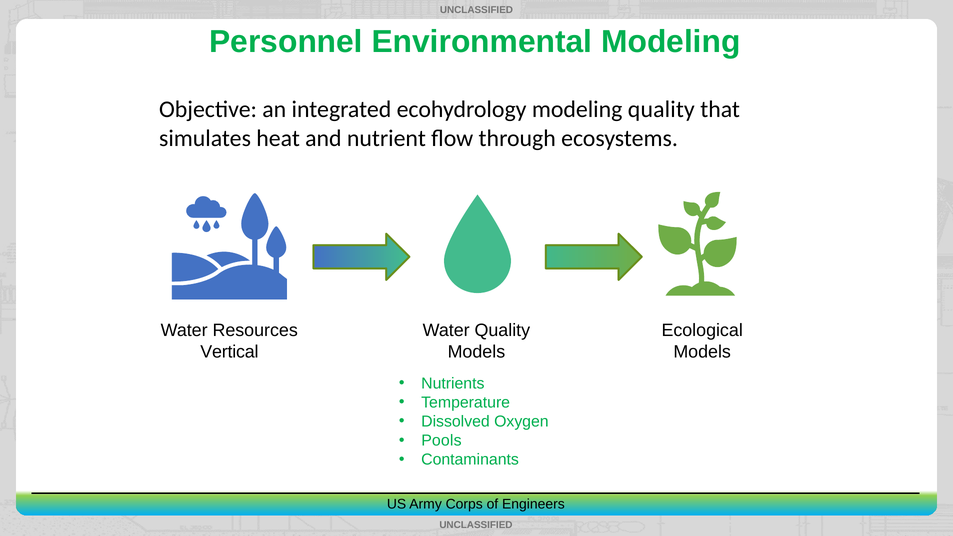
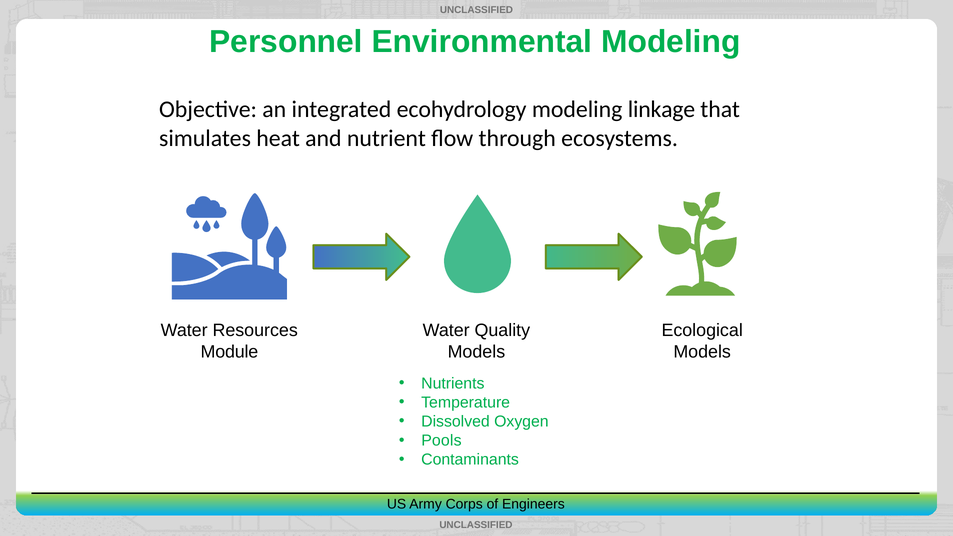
modeling quality: quality -> linkage (662, 110)
Vertical: Vertical -> Module (229, 352)
